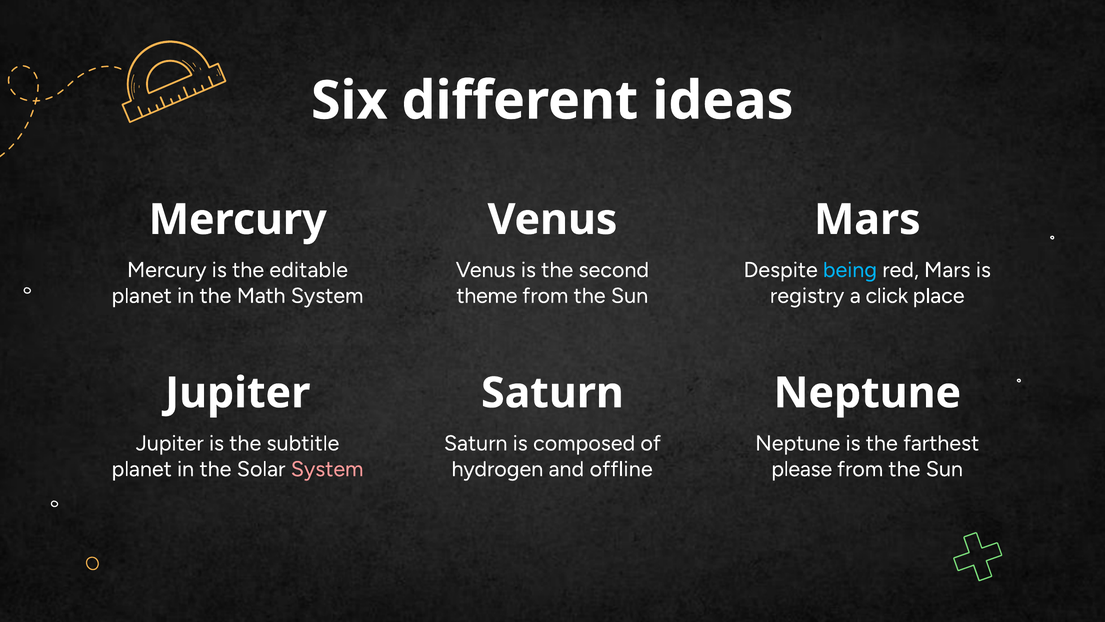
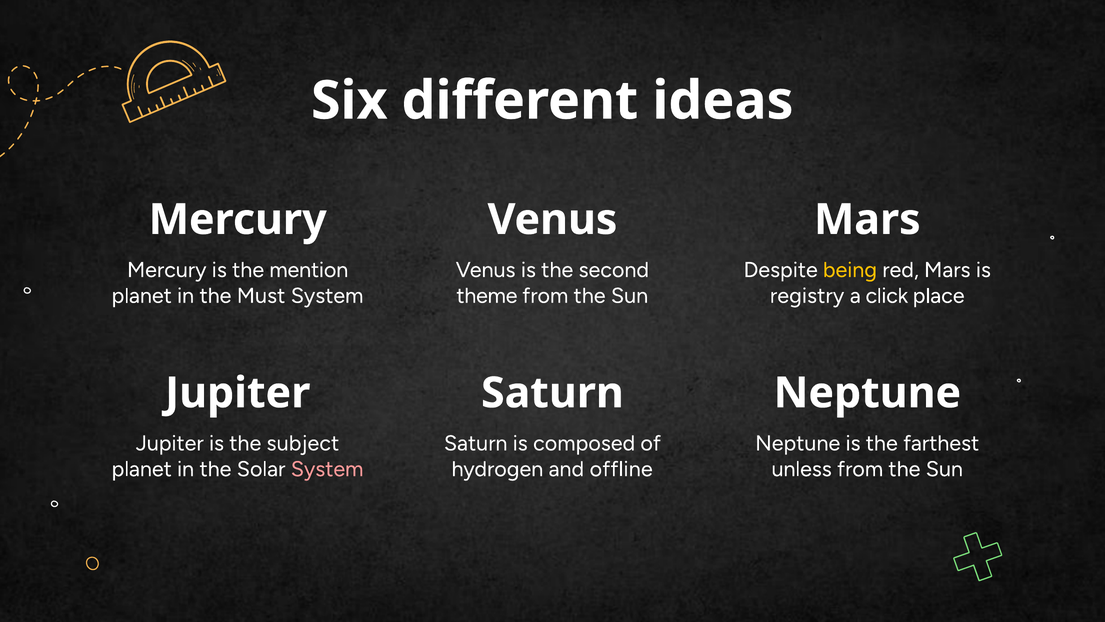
editable: editable -> mention (309, 270)
being colour: light blue -> yellow (850, 270)
Math: Math -> Must (261, 296)
subtitle: subtitle -> subject (303, 443)
please: please -> unless (802, 469)
